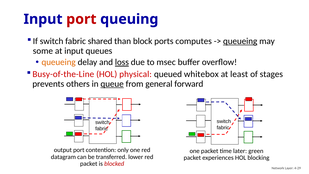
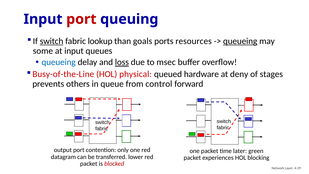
switch underline: none -> present (52, 41)
shared: shared -> lookup (100, 41)
block: block -> goals (143, 41)
computes: computes -> resources (194, 41)
queueing colour: orange -> blue (59, 62)
whitebox: whitebox -> hardware (201, 74)
least: least -> deny (239, 74)
queue underline: present -> none (112, 84)
general: general -> control (159, 84)
